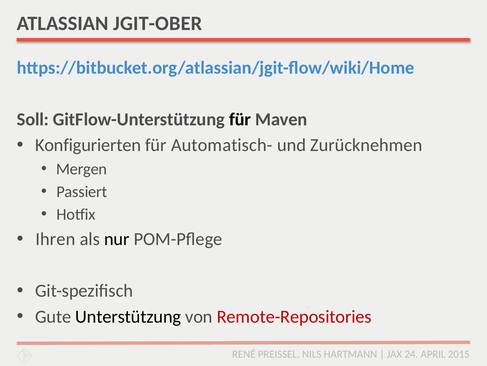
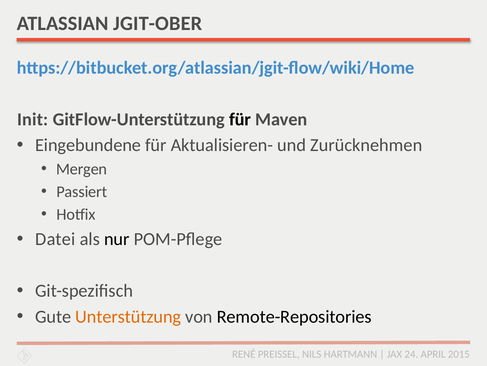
Soll: Soll -> Init (33, 119)
Konfigurierten: Konfigurierten -> Eingebundene (88, 145)
Automatisch-: Automatisch- -> Aktualisieren- (222, 145)
Ihren: Ihren -> Datei (55, 239)
Unterstützung colour: black -> orange (128, 316)
Remote-Repositories colour: red -> black (294, 316)
